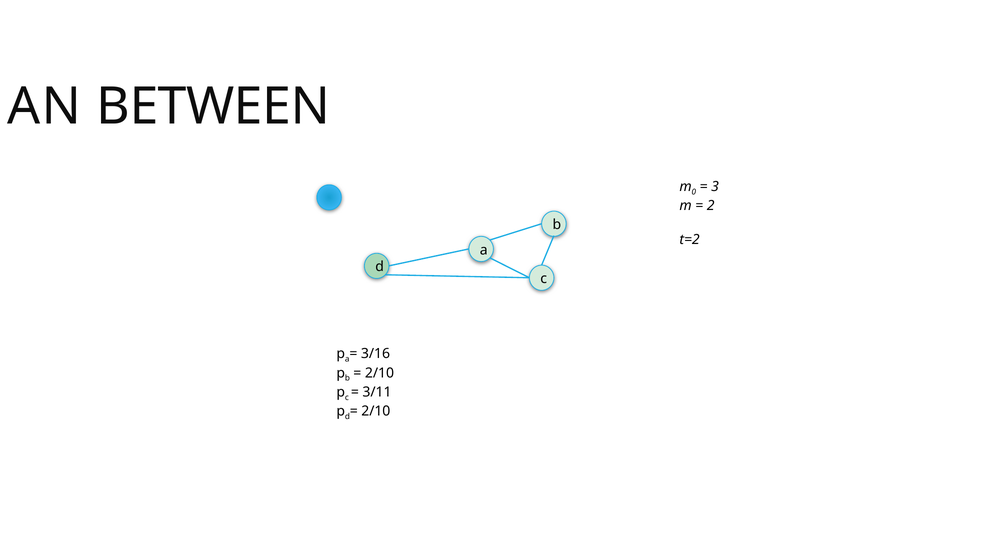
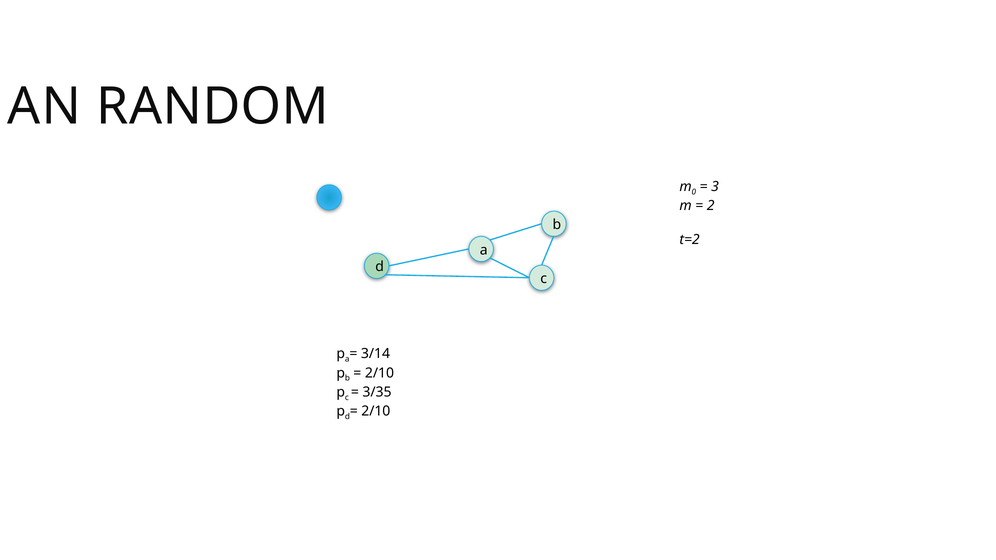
BETWEEN: BETWEEN -> RANDOM (213, 107)
3/16: 3/16 -> 3/14 (375, 354)
3/11: 3/11 -> 3/35 (377, 392)
